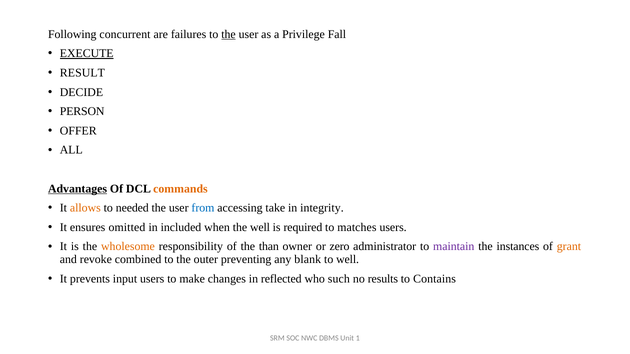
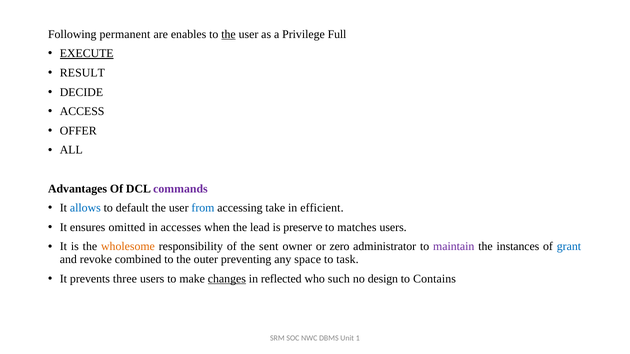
concurrent: concurrent -> permanent (125, 34)
failures: failures -> enables (189, 34)
Fall: Fall -> Full (337, 34)
PERSON: PERSON -> ACCESS (82, 112)
Advantages underline: present -> none (78, 189)
commands colour: orange -> purple (180, 189)
allows colour: orange -> blue (85, 208)
needed: needed -> default (132, 208)
integrity: integrity -> efficient (322, 208)
included: included -> accesses (181, 228)
the well: well -> lead (260, 228)
required: required -> preserve (303, 228)
than: than -> sent (269, 247)
grant colour: orange -> blue (569, 247)
blank: blank -> space (308, 260)
to well: well -> task (347, 260)
input: input -> three (125, 279)
changes underline: none -> present (227, 279)
results: results -> design (383, 279)
